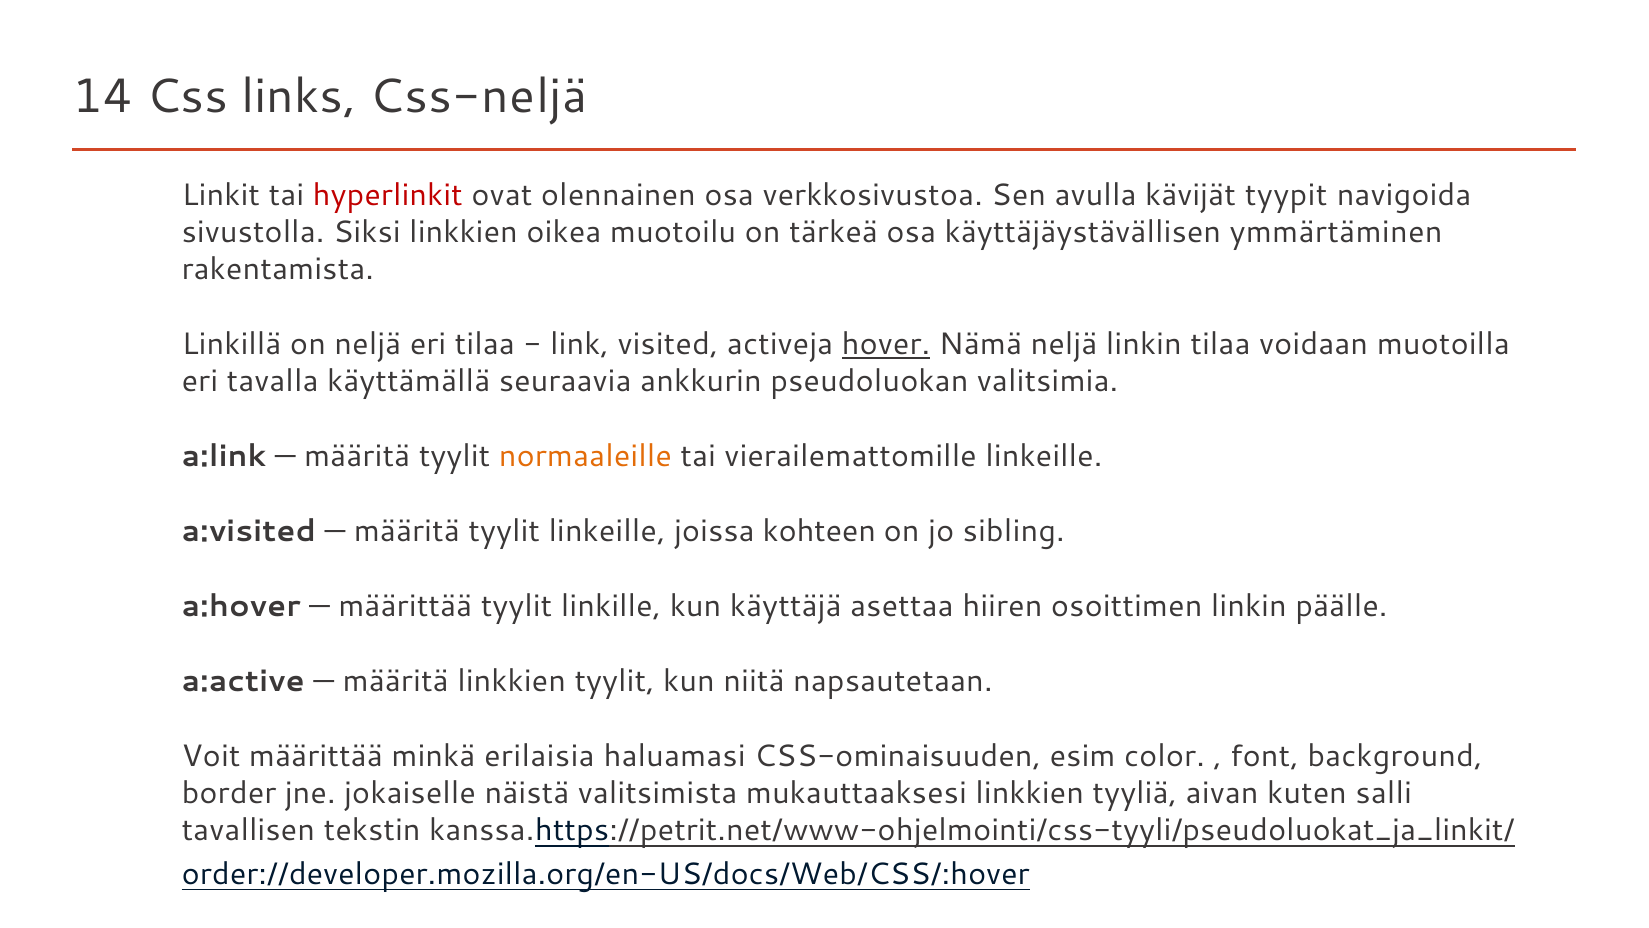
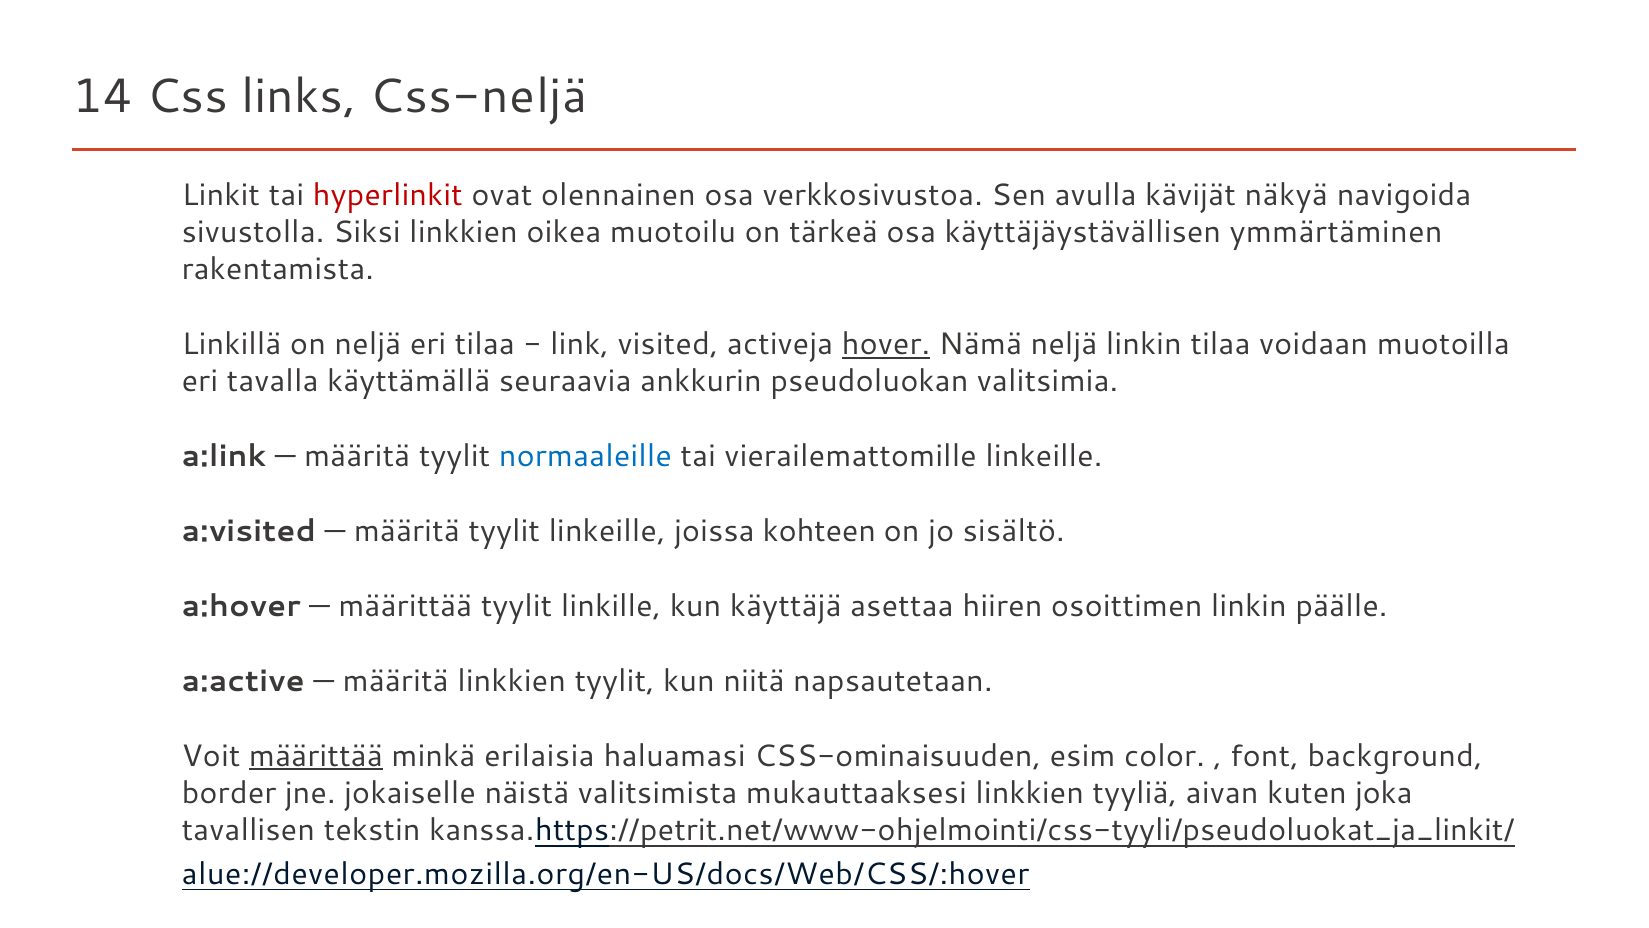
tyypit: tyypit -> näkyä (1286, 195)
normaaleille colour: orange -> blue (585, 456)
sibling: sibling -> sisältö (1014, 531)
määrittää underline: none -> present (316, 756)
salli: salli -> joka (1384, 793)
order://developer.mozilla.org/en-US/docs/Web/CSS/:hover: order://developer.mozilla.org/en-US/docs/Web/CSS/:hover -> alue://developer.mozilla.org/en-US/docs/Web/CSS/:hover (606, 874)
